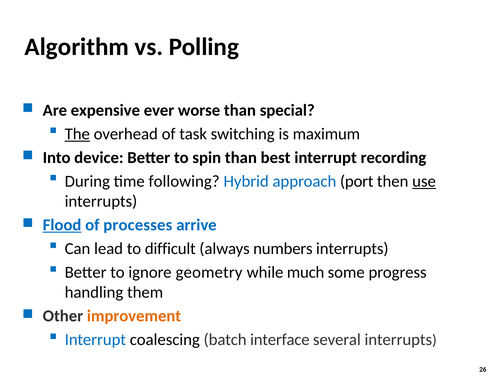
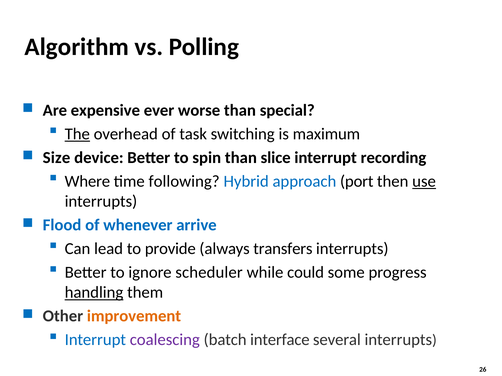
Into: Into -> Size (56, 158)
best: best -> slice (276, 158)
During: During -> Where (87, 182)
Flood underline: present -> none (62, 225)
processes: processes -> whenever (138, 225)
difficult: difficult -> provide (170, 249)
numbers: numbers -> transfers (283, 249)
geometry: geometry -> scheduler (209, 273)
much: much -> could (306, 273)
handling underline: none -> present (94, 293)
coalescing colour: black -> purple (165, 340)
